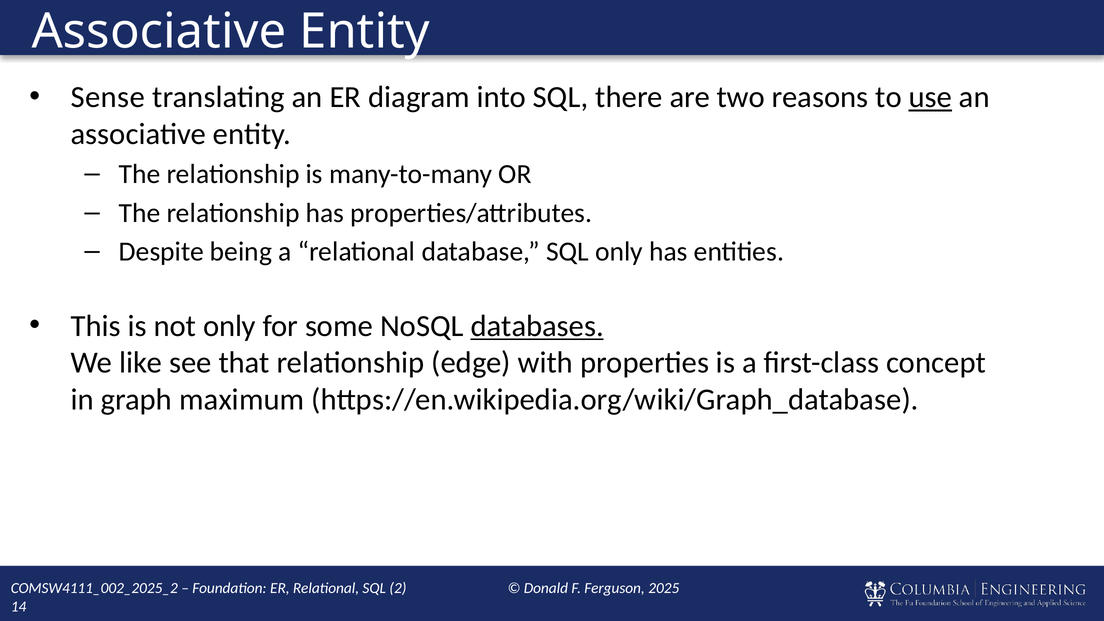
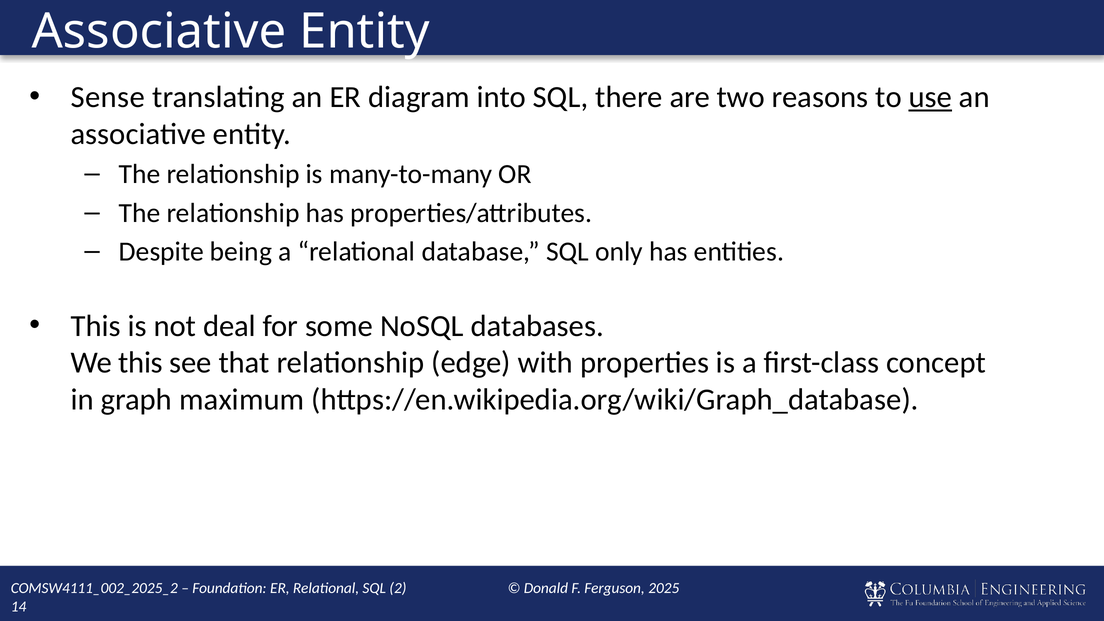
not only: only -> deal (229, 326)
databases underline: present -> none (537, 326)
We like: like -> this (141, 363)
